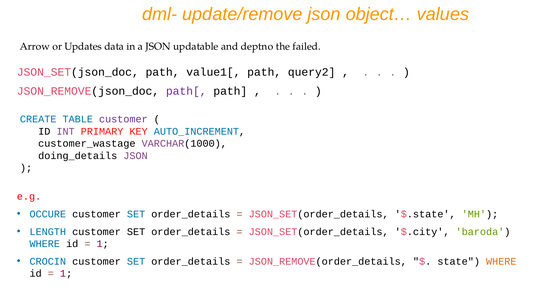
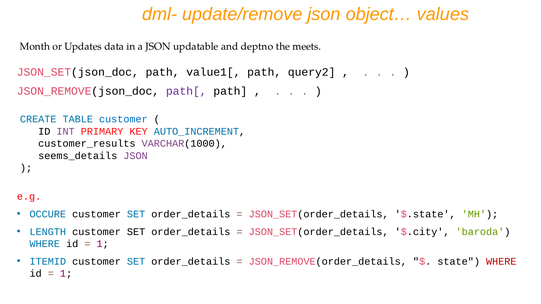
Arrow: Arrow -> Month (35, 47)
failed: failed -> meets (307, 47)
customer colour: purple -> blue (123, 119)
customer_wastage: customer_wastage -> customer_results (87, 144)
doing_details: doing_details -> seems_details (78, 156)
CROCIN: CROCIN -> ITEMID (48, 262)
WHERE colour: orange -> red (501, 262)
